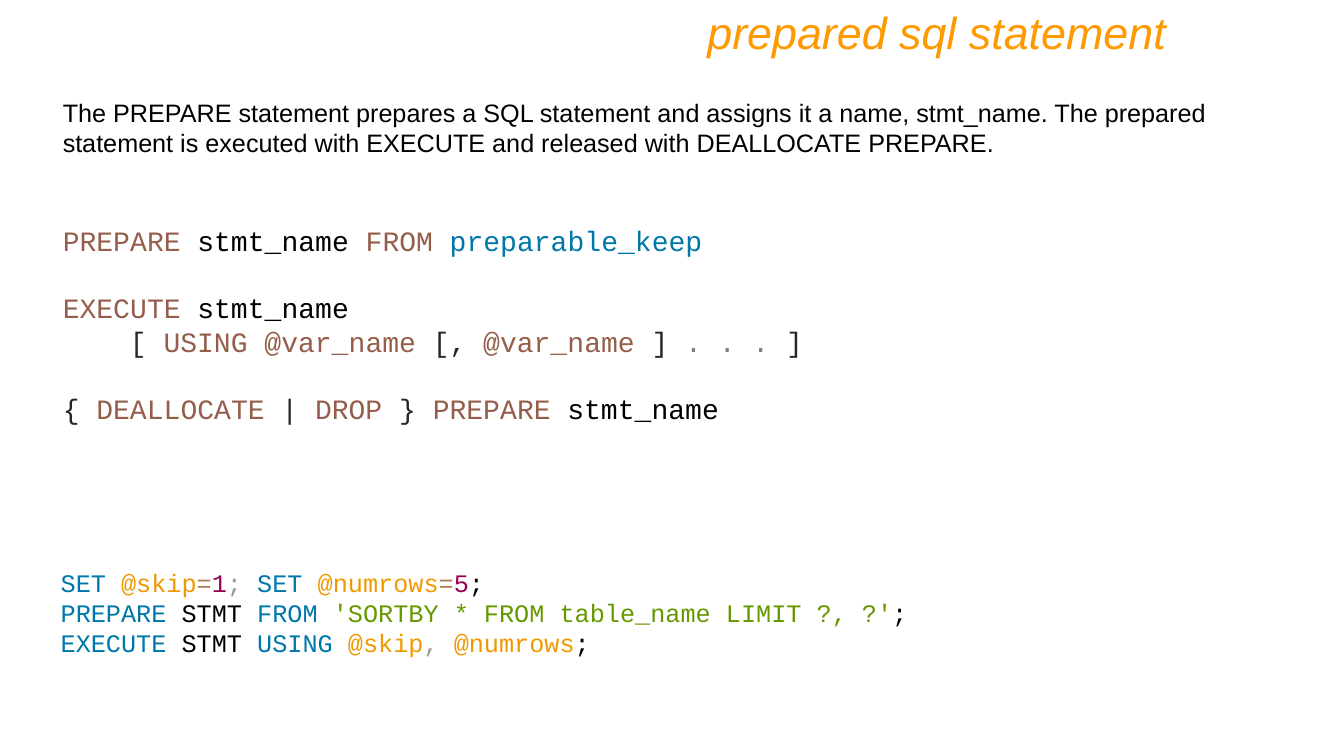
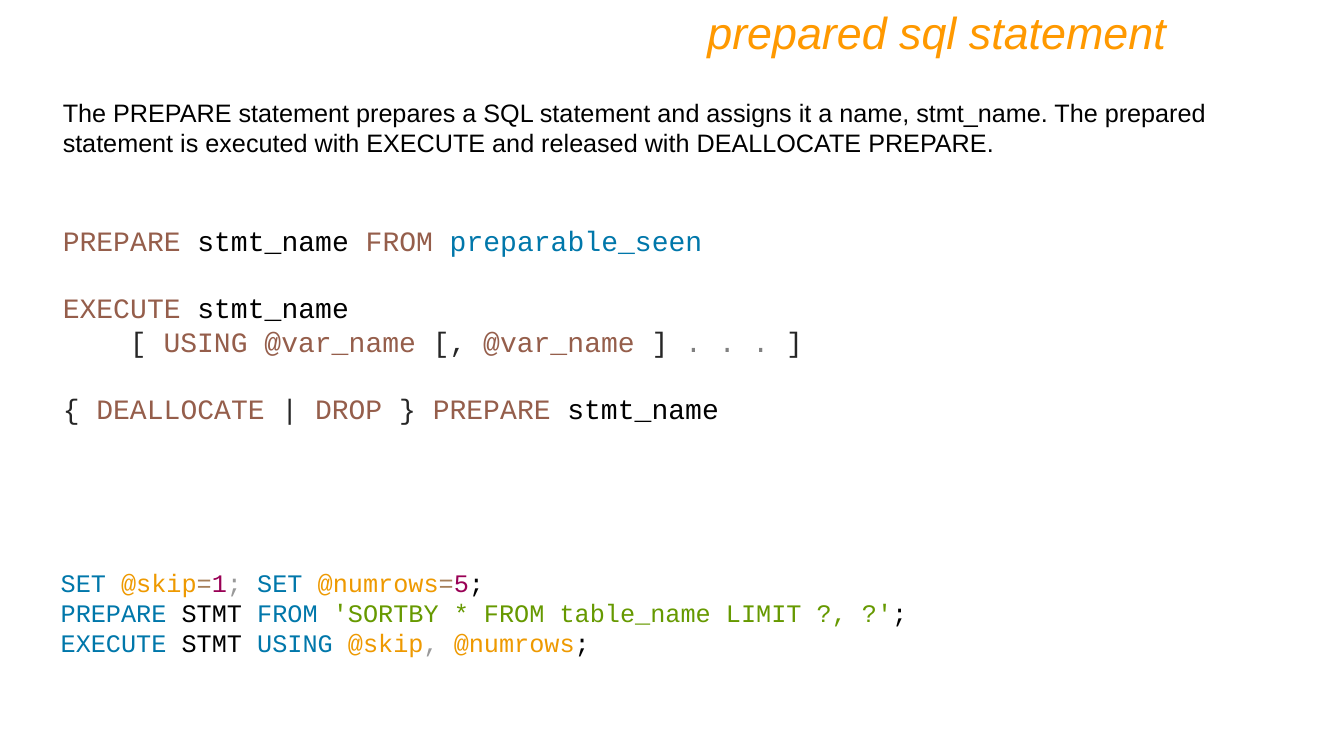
preparable_keep: preparable_keep -> preparable_seen (576, 242)
